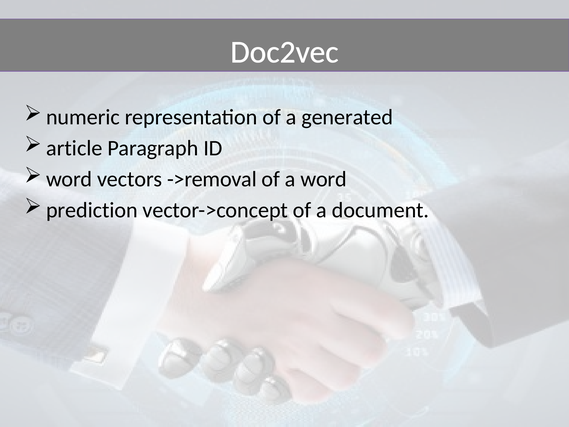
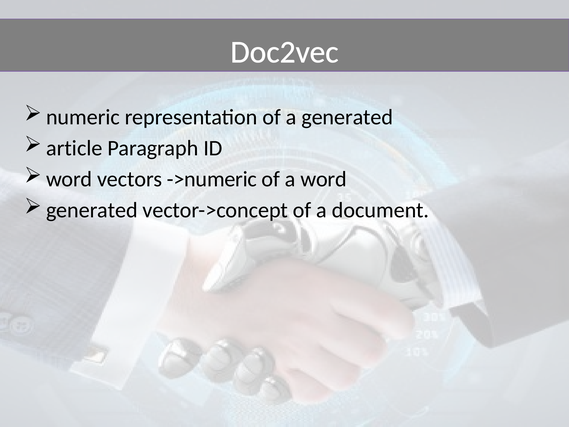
->removal: ->removal -> ->numeric (212, 179)
prediction: prediction -> generated (92, 210)
